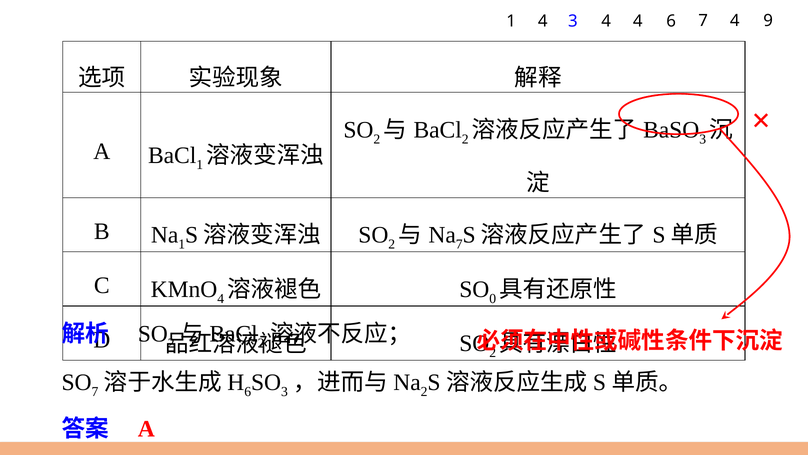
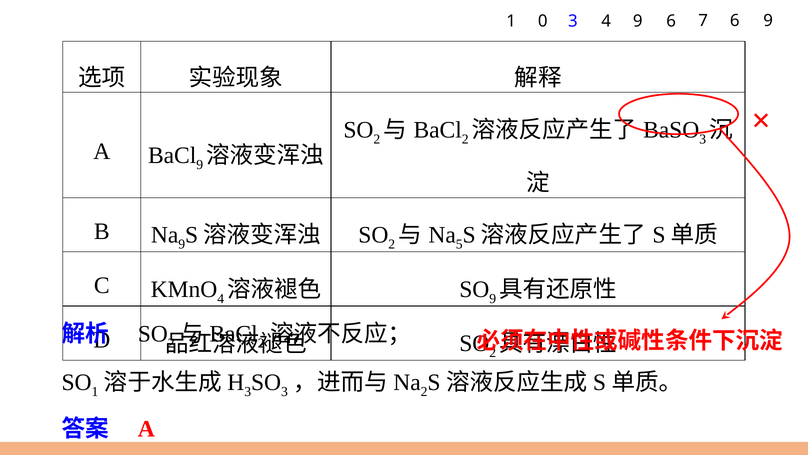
1 4: 4 -> 0 (543, 21)
4 4: 4 -> 9 (638, 21)
7 4: 4 -> 6 (735, 21)
1: 1 -> 9 (200, 165)
1: 1 -> 9 (182, 244)
7: 7 -> 5 (459, 244)
0: 0 -> 9 (493, 298)
7: 7 -> 1 (95, 391)
6: 6 -> 3 (248, 391)
